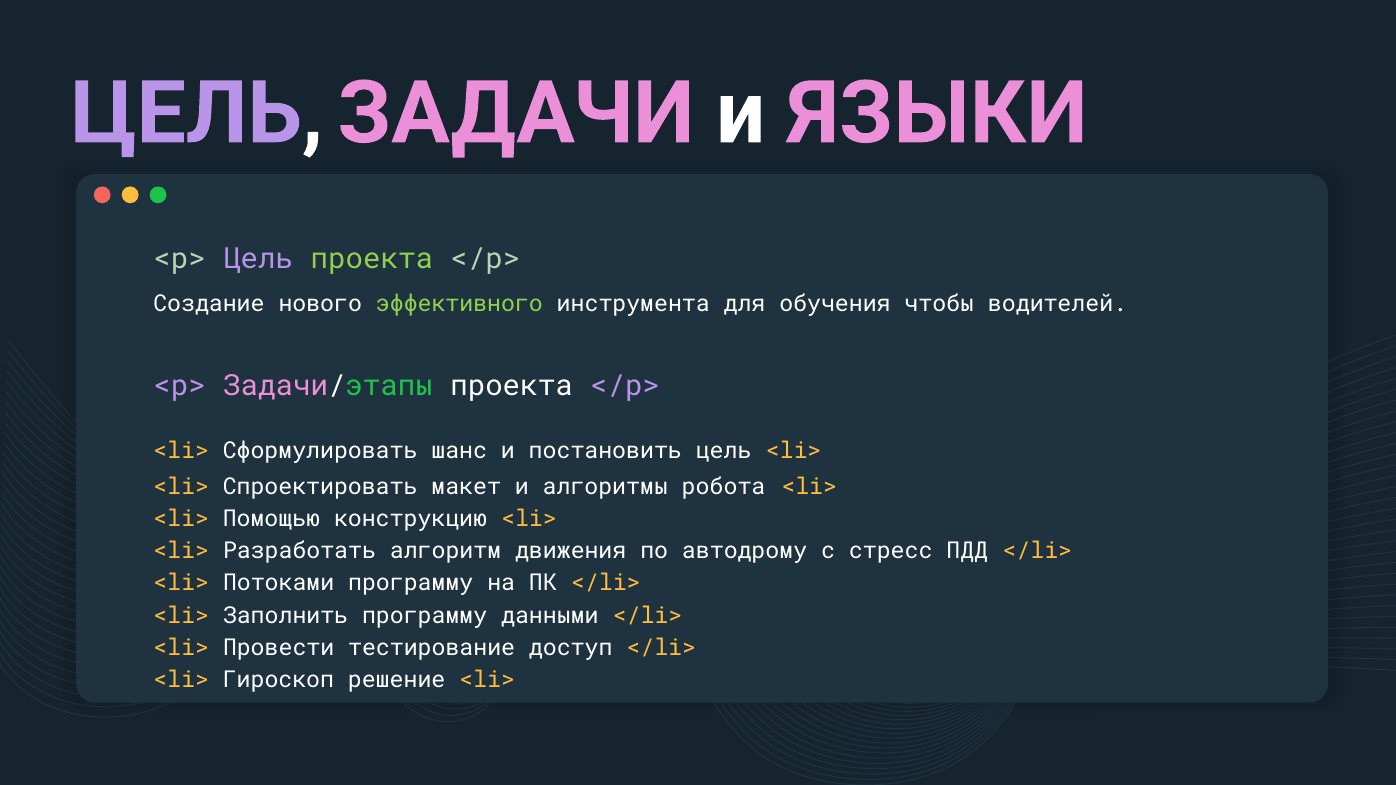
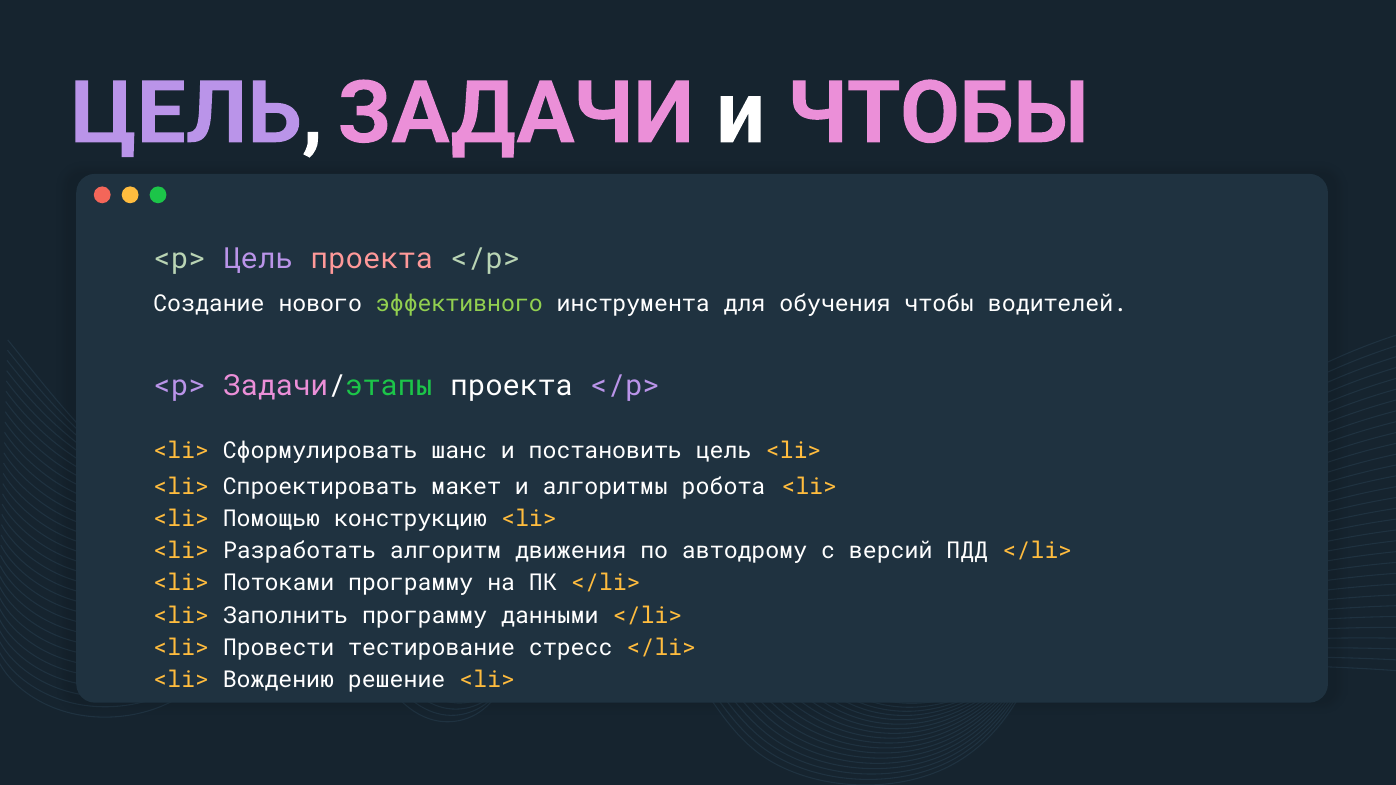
и ЯЗЫКИ: ЯЗЫКИ -> ЧТОБЫ (938, 114)
проекта colour: light green -> pink (372, 258)
стресс: стресс -> версий (891, 551)
доступ: доступ -> стресс (571, 648)
Гироскоп: Гироскоп -> Вождению (278, 680)
